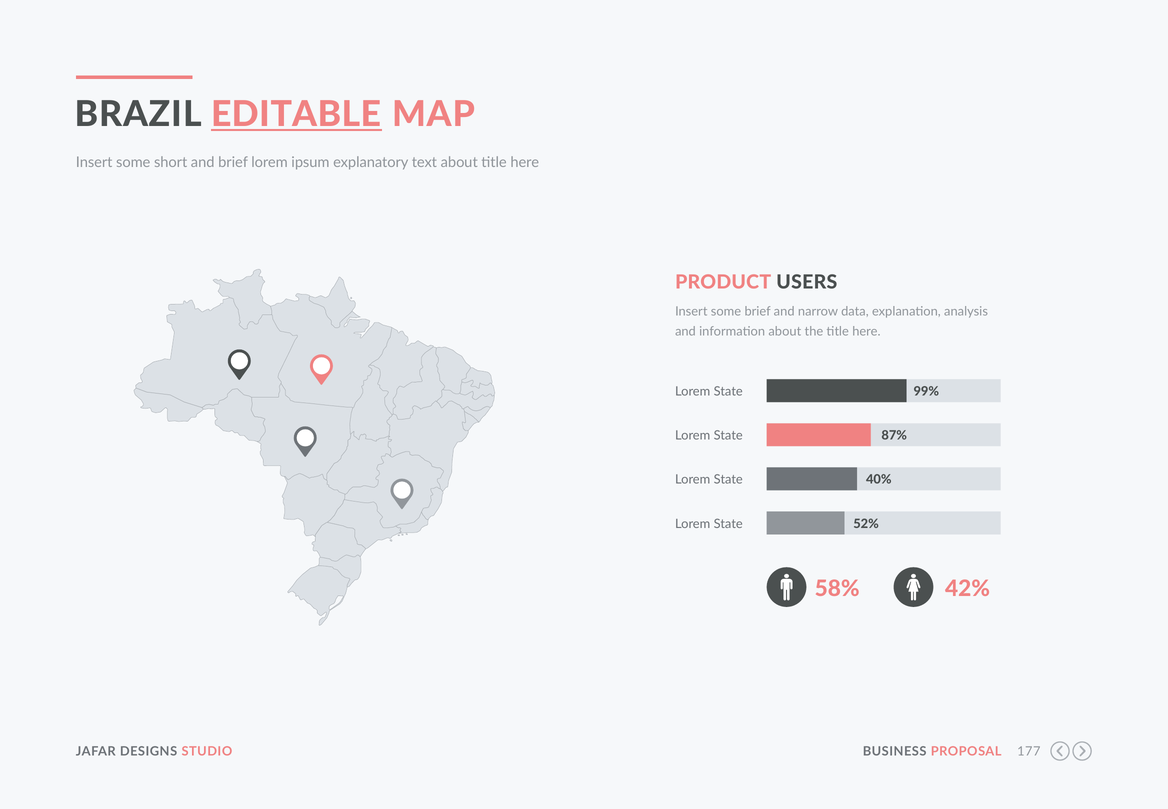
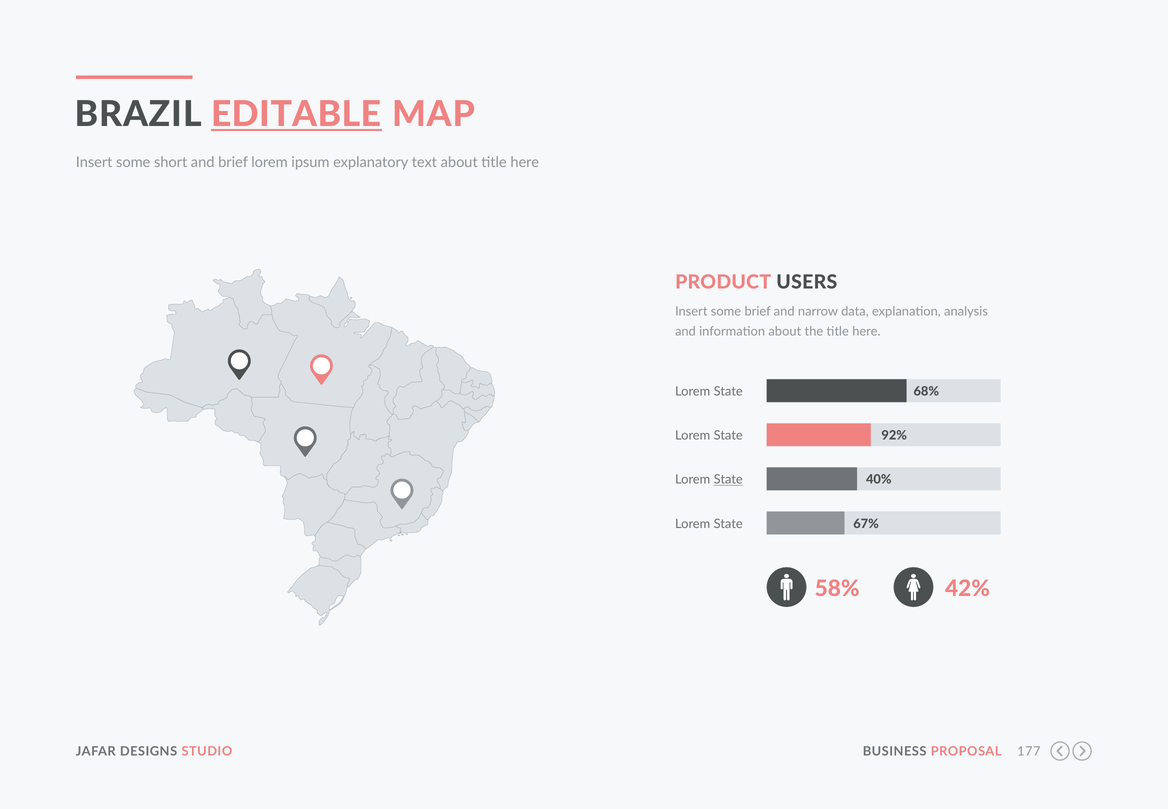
99%: 99% -> 68% (926, 391)
87%: 87% -> 92% (894, 435)
State underline: none -> present (728, 479)
52%: 52% -> 67% (866, 524)
